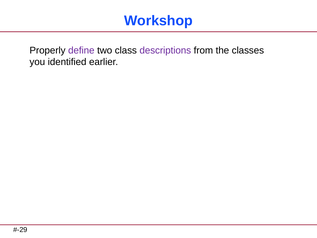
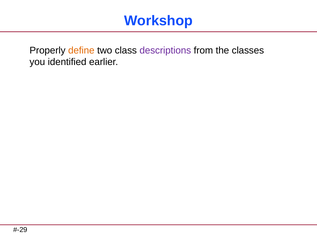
define colour: purple -> orange (81, 50)
